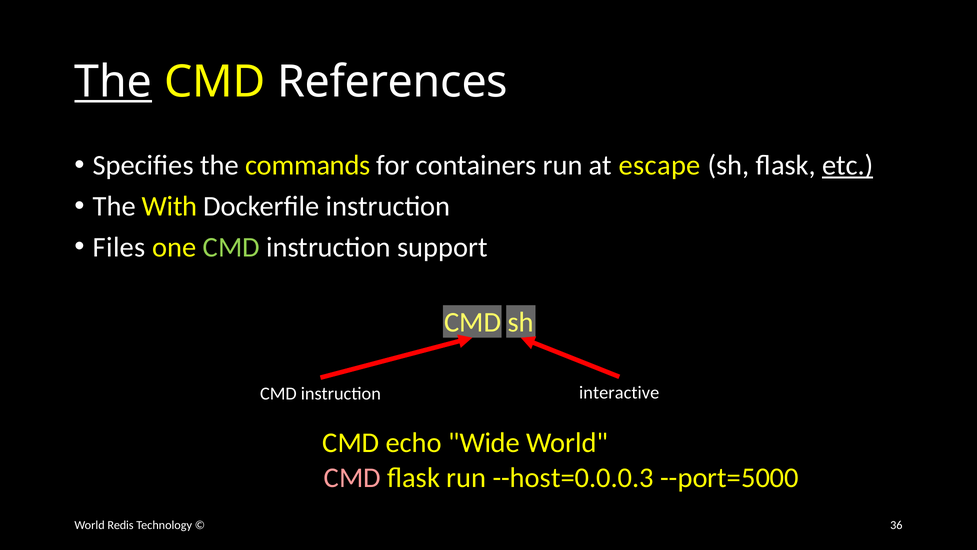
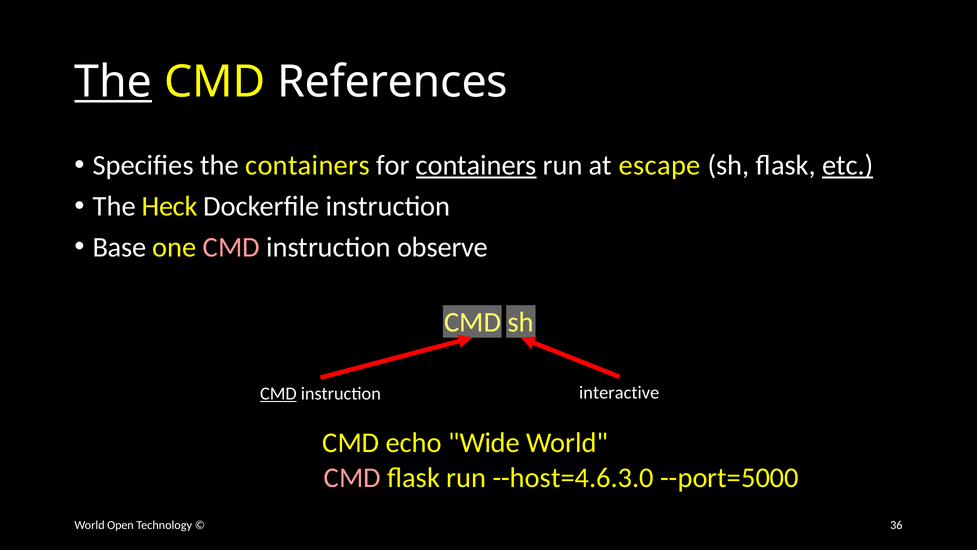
the commands: commands -> containers (308, 165)
containers underline: none -> present (476, 165)
With: With -> Heck (170, 206)
Files: Files -> Base (120, 247)
CMD colour: light green -> pink (231, 247)
support: support -> observe (443, 247)
CMD underline: none -> present (278, 393)
--host=0.0.0.3: --host=0.0.0.3 -> --host=4.6.3.0 (573, 477)
Redis: Redis -> Open (120, 525)
